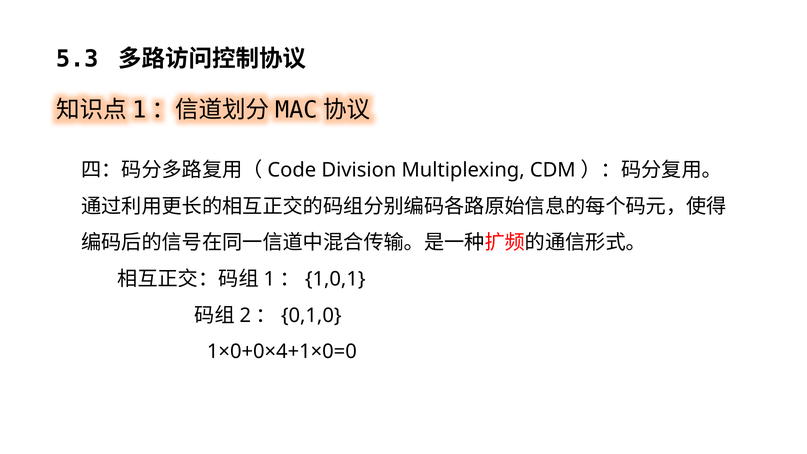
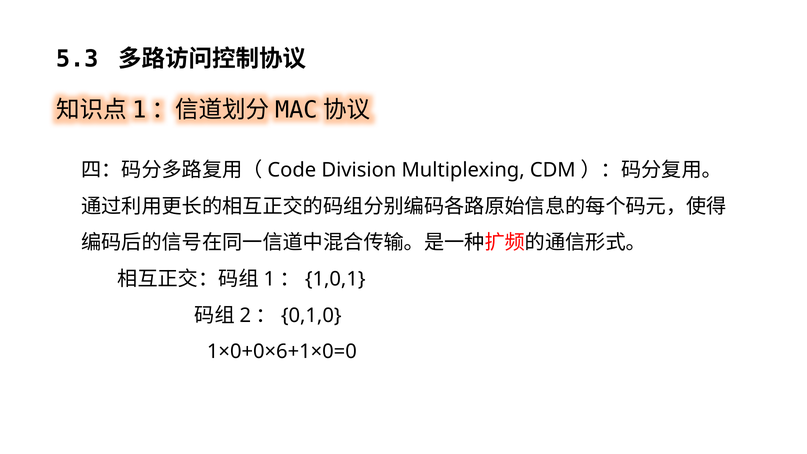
1×0+0×4+1×0=0: 1×0+0×4+1×0=0 -> 1×0+0×6+1×0=0 (282, 352)
